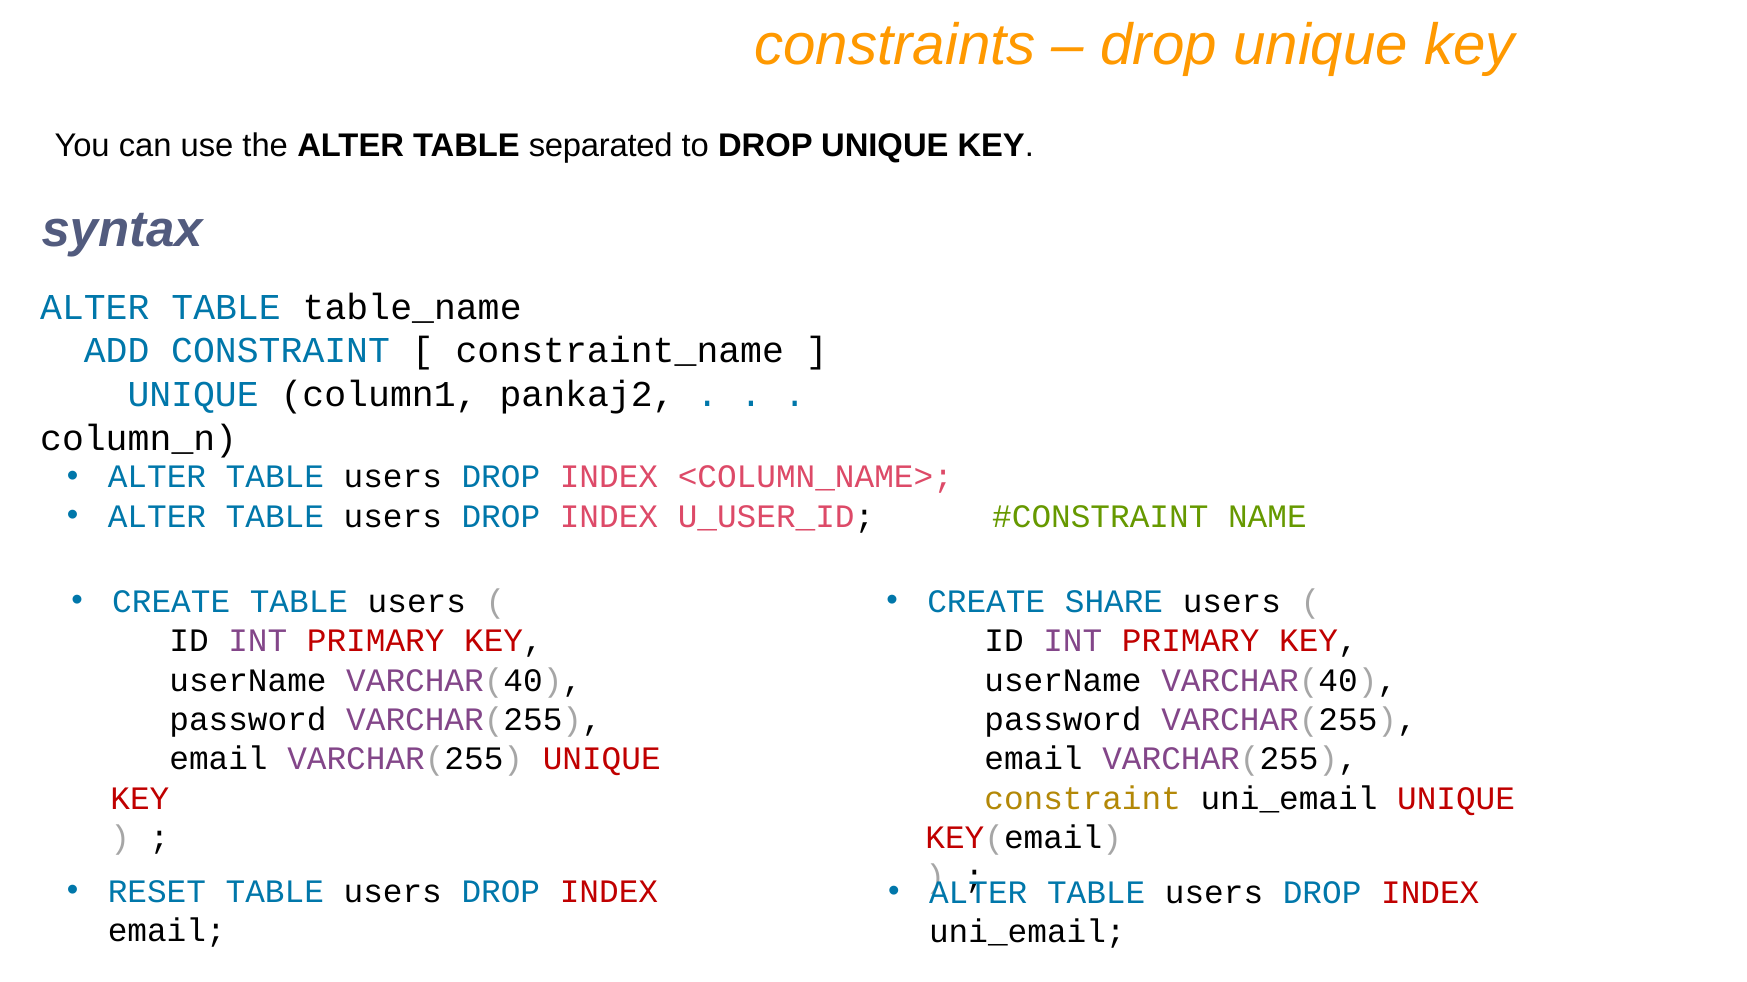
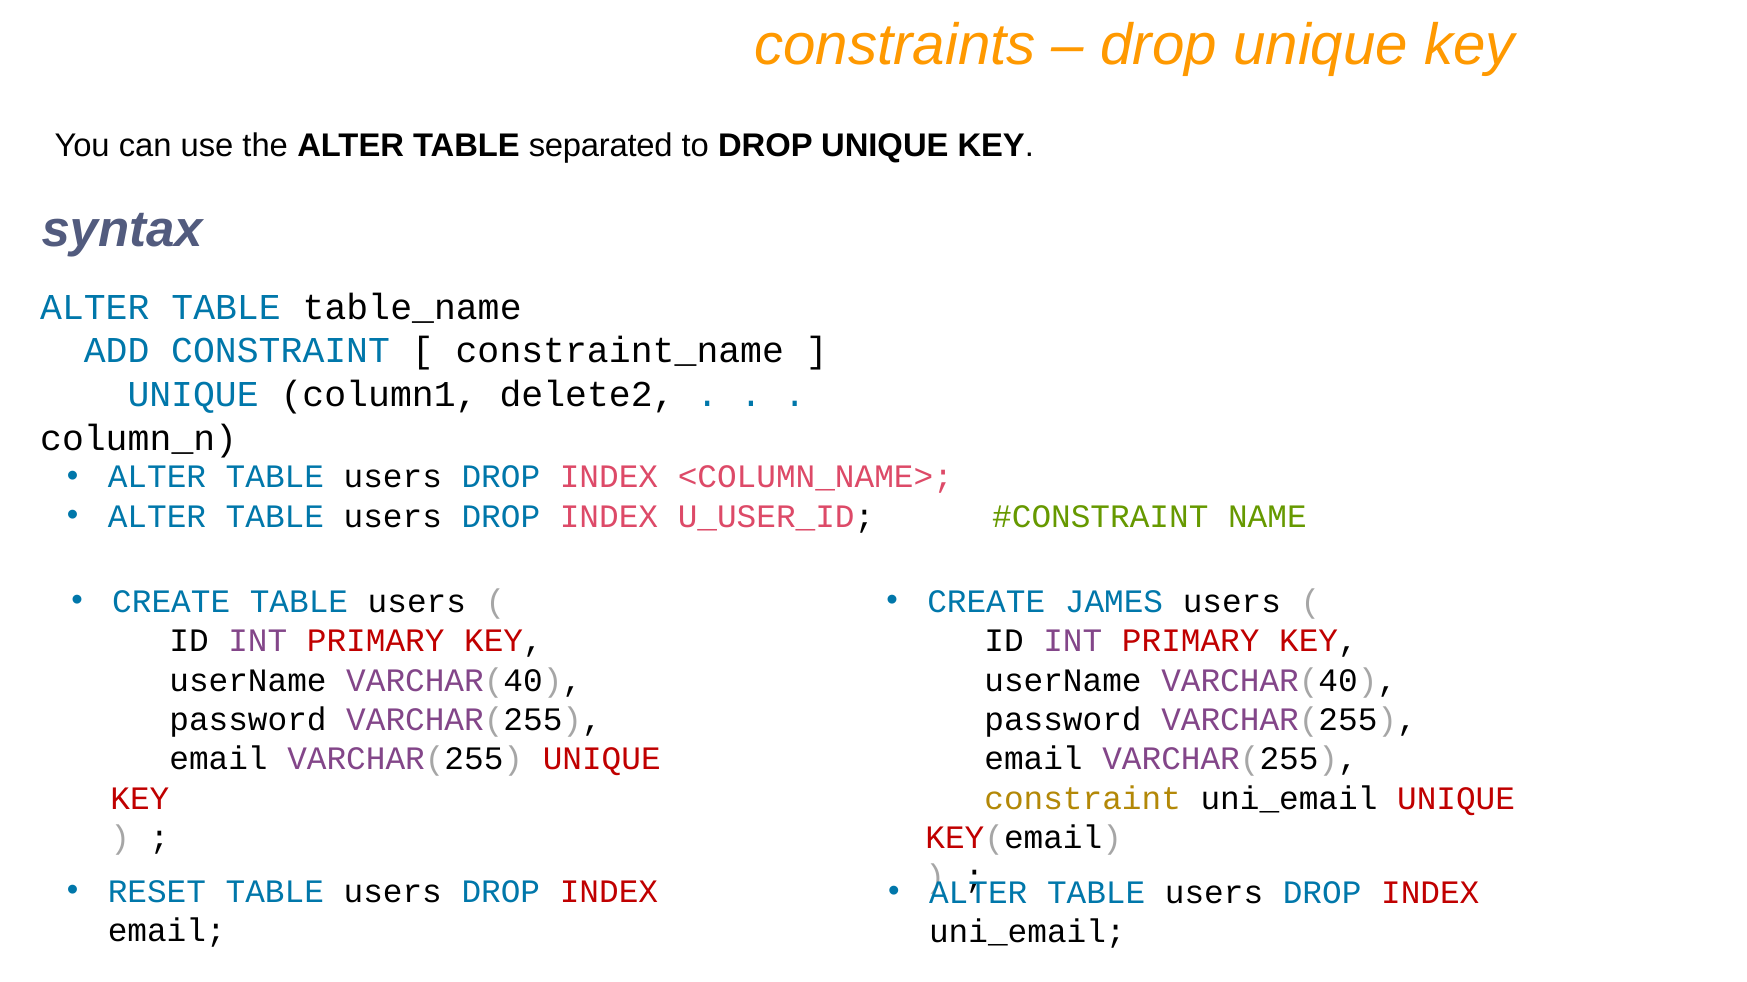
pankaj2: pankaj2 -> delete2 (587, 395)
SHARE: SHARE -> JAMES (1114, 602)
